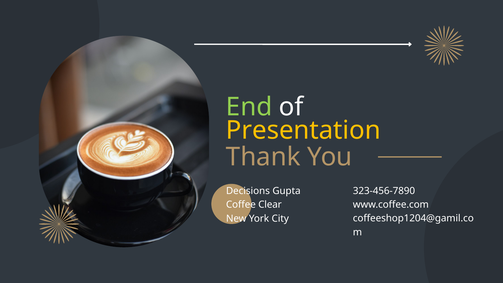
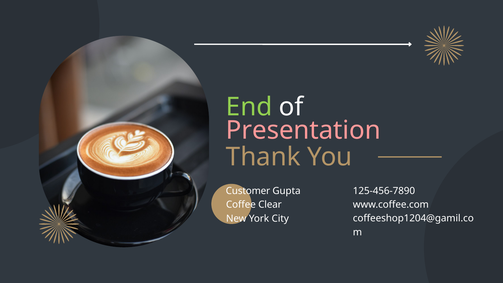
Presentation colour: yellow -> pink (303, 130)
Decisions: Decisions -> Customer (248, 191)
323-456-7890: 323-456-7890 -> 125-456-7890 (384, 191)
